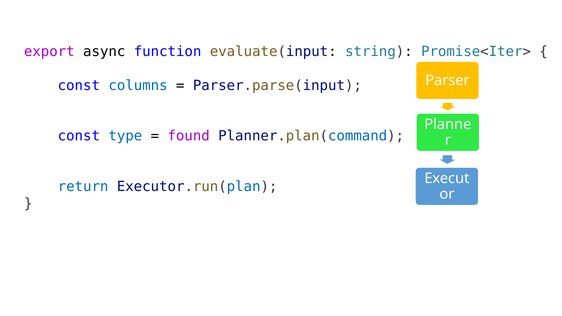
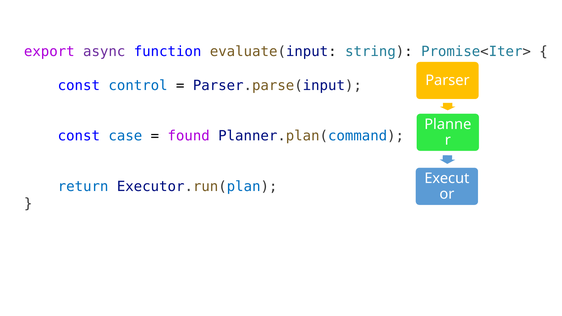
async colour: black -> purple (104, 52)
columns: columns -> control (138, 85)
type: type -> case (125, 136)
